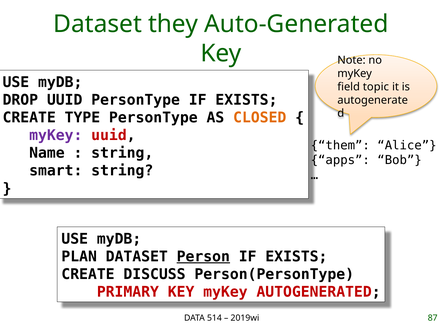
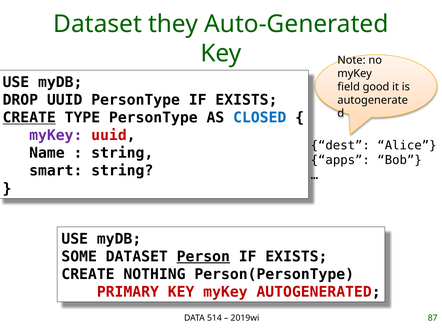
topic: topic -> good (376, 87)
CREATE underline: none -> present (29, 117)
CLOSED colour: orange -> blue (260, 117)
them: them -> dest (340, 145)
PLAN: PLAN -> SOME (79, 256)
DISCUSS: DISCUSS -> NOTHING (154, 274)
